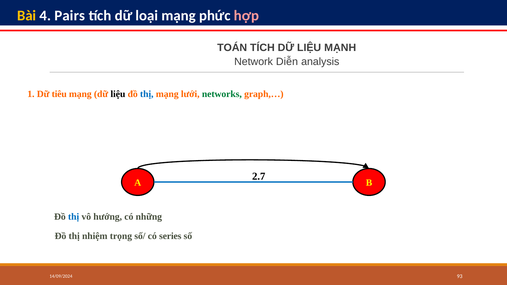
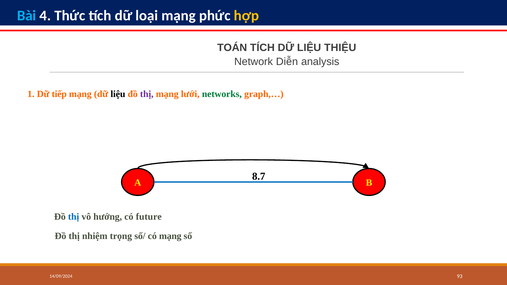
Bài colour: yellow -> light blue (27, 16)
Pairs: Pairs -> Thức (70, 16)
hợp colour: pink -> yellow (247, 16)
MẠNH: MẠNH -> THIỆU (340, 48)
tiêu: tiêu -> tiếp (59, 94)
thị colour: blue -> purple (147, 94)
2.7: 2.7 -> 8.7 (259, 176)
những: những -> future (149, 217)
có series: series -> mạng (170, 236)
